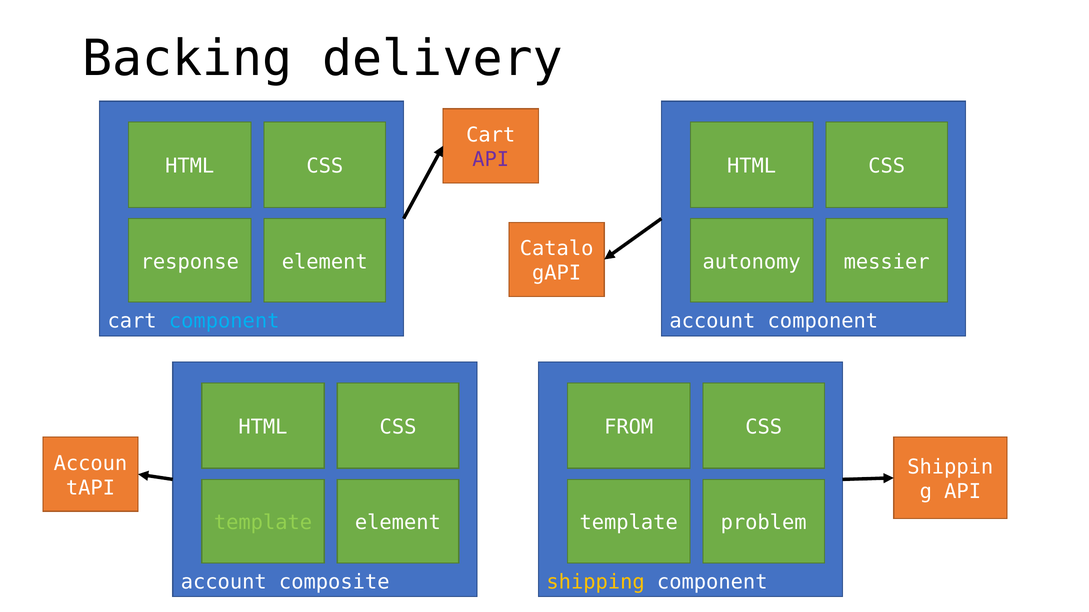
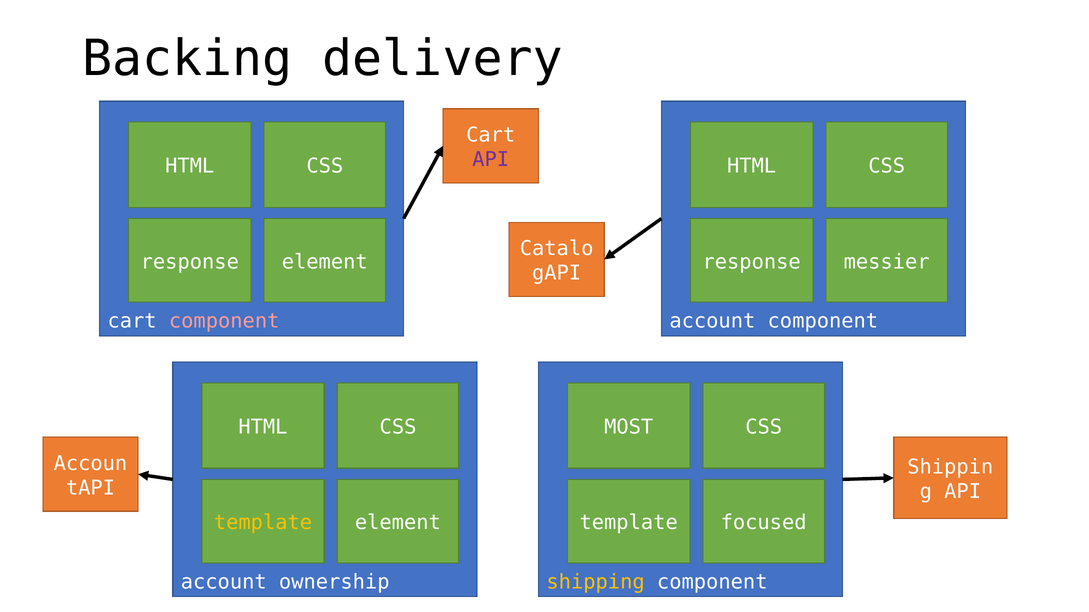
autonomy: autonomy -> response (752, 262)
component colour: light blue -> pink (224, 321)
FROM: FROM -> MOST (629, 427)
template colour: light green -> yellow (263, 523)
problem: problem -> focused (764, 523)
composite: composite -> ownership (334, 582)
